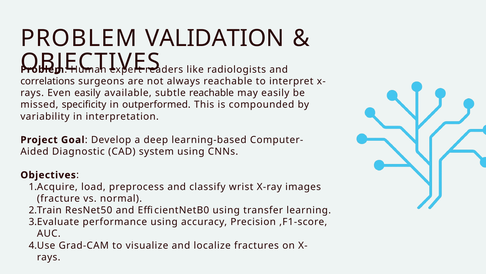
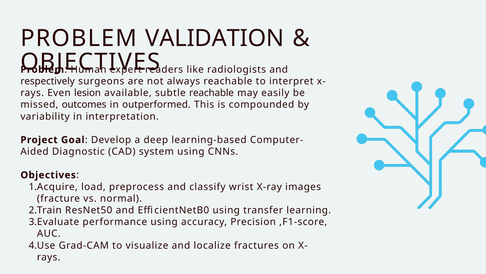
correlations: correlations -> respectively (48, 81)
Even easily: easily -> lesion (88, 93)
specificity: specificity -> outcomes (84, 104)
